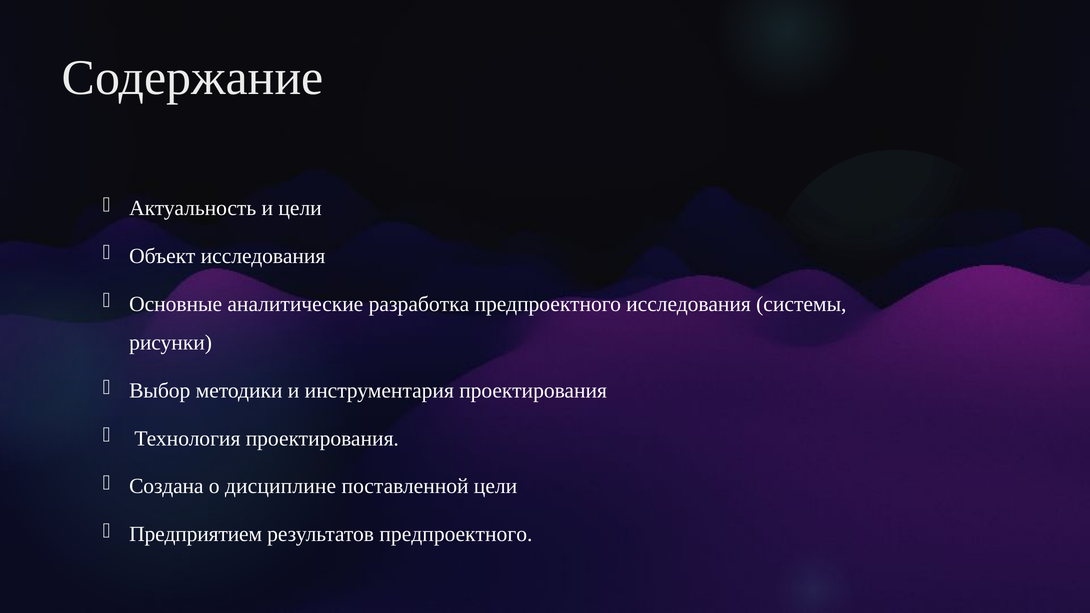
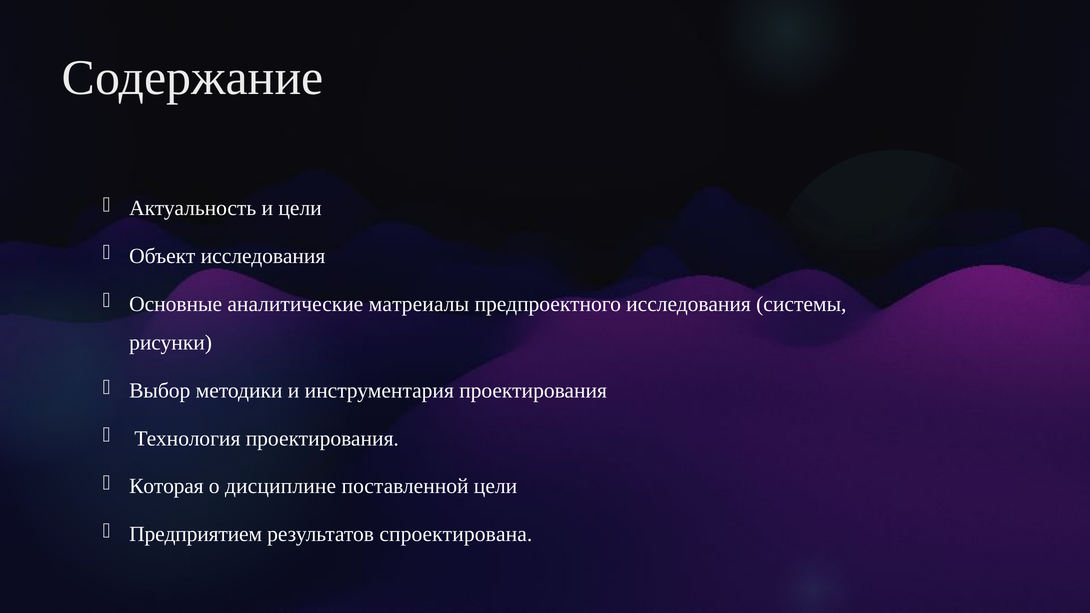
разработка: разработка -> матреиалы (419, 304)
Создана: Создана -> Которая (166, 486)
результатов предпроектного: предпроектного -> спроектирована (456, 534)
